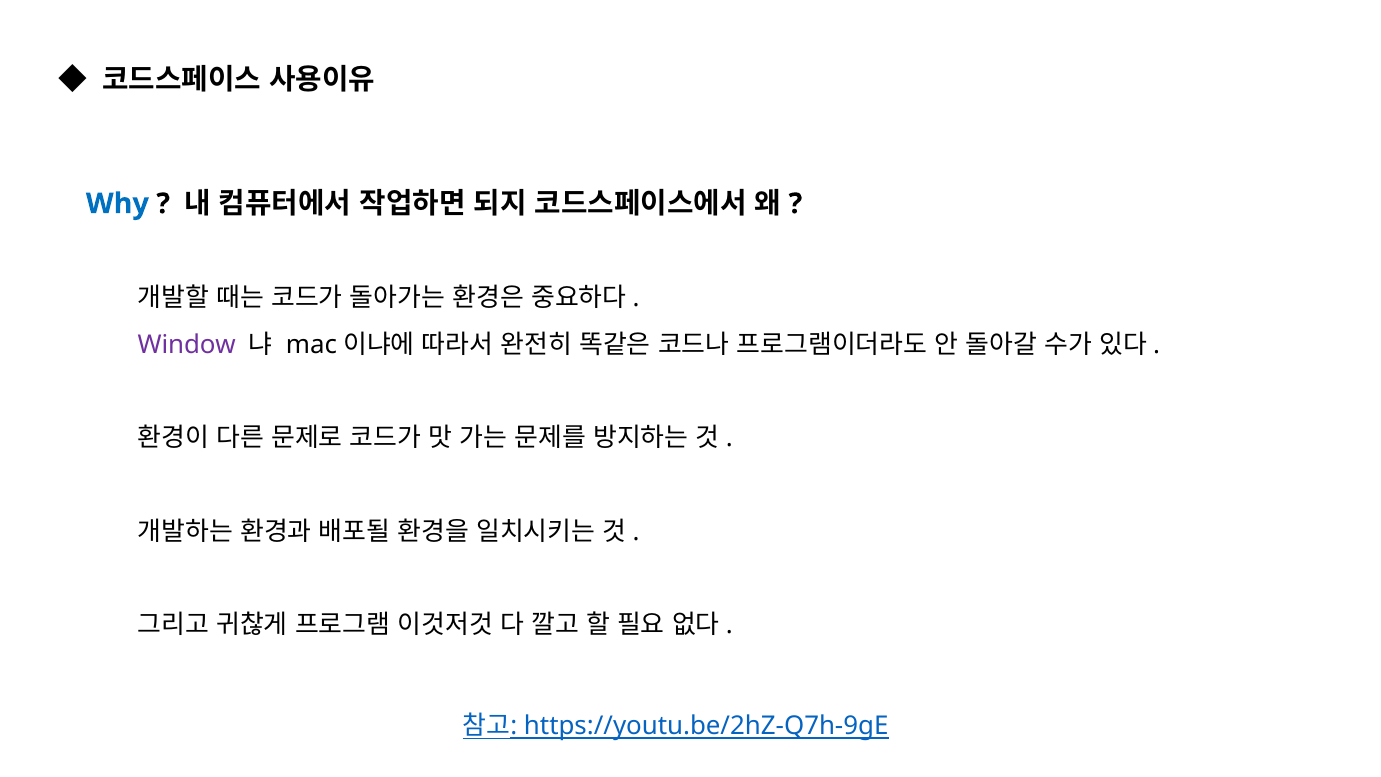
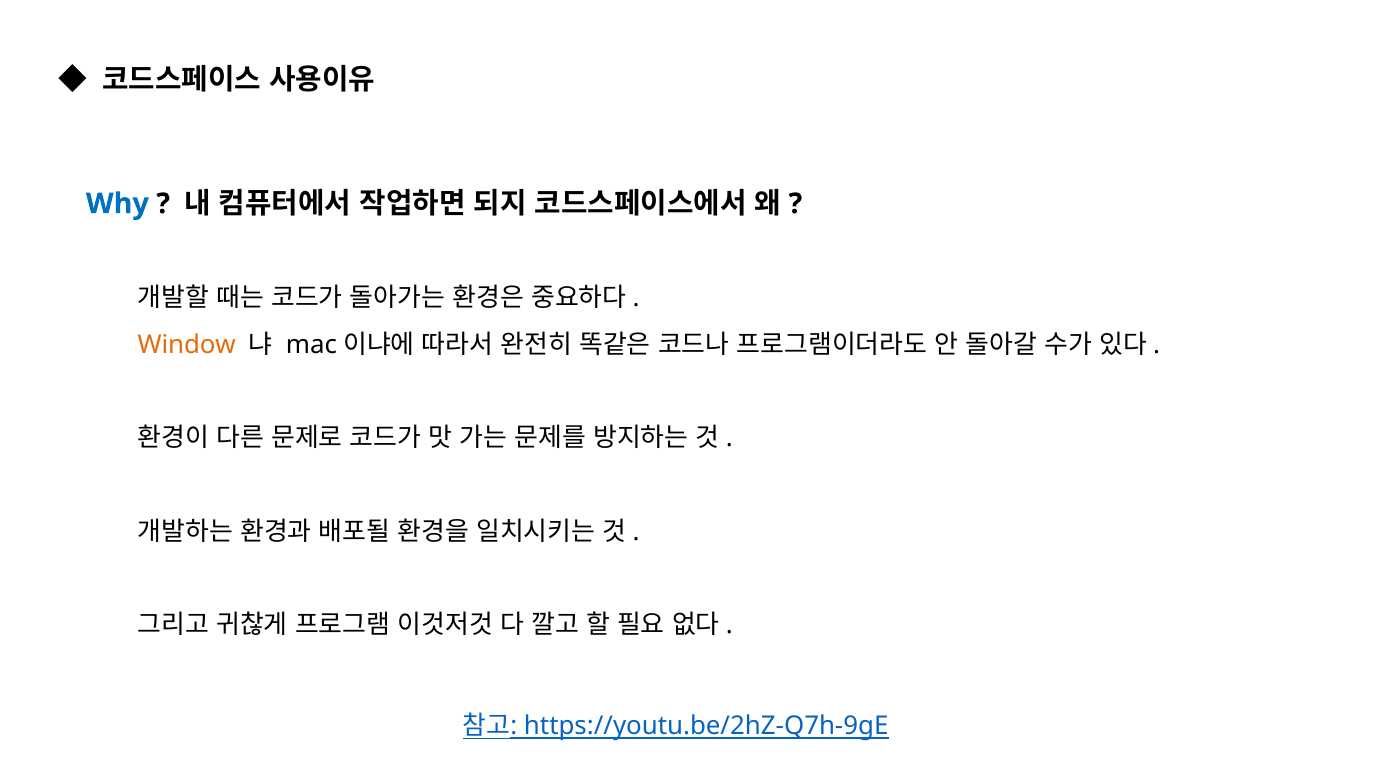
Window colour: purple -> orange (187, 345)
